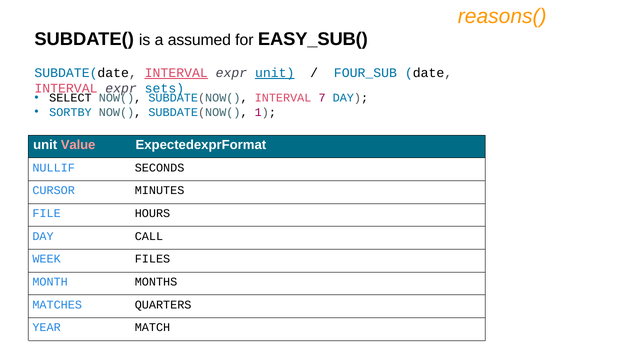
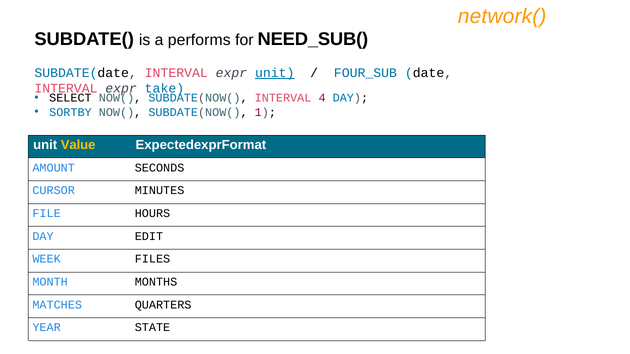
reasons(: reasons( -> network( (502, 16)
assumed: assumed -> performs (199, 40)
EASY_SUB(: EASY_SUB( -> NEED_SUB( (313, 39)
INTERVAL underline: present -> none (176, 73)
sets: sets -> take (164, 89)
7: 7 -> 4 (322, 98)
Value colour: pink -> yellow (78, 145)
NULLIF: NULLIF -> AMOUNT (54, 168)
CALL: CALL -> EDIT (149, 236)
MATCH: MATCH -> STATE (152, 328)
